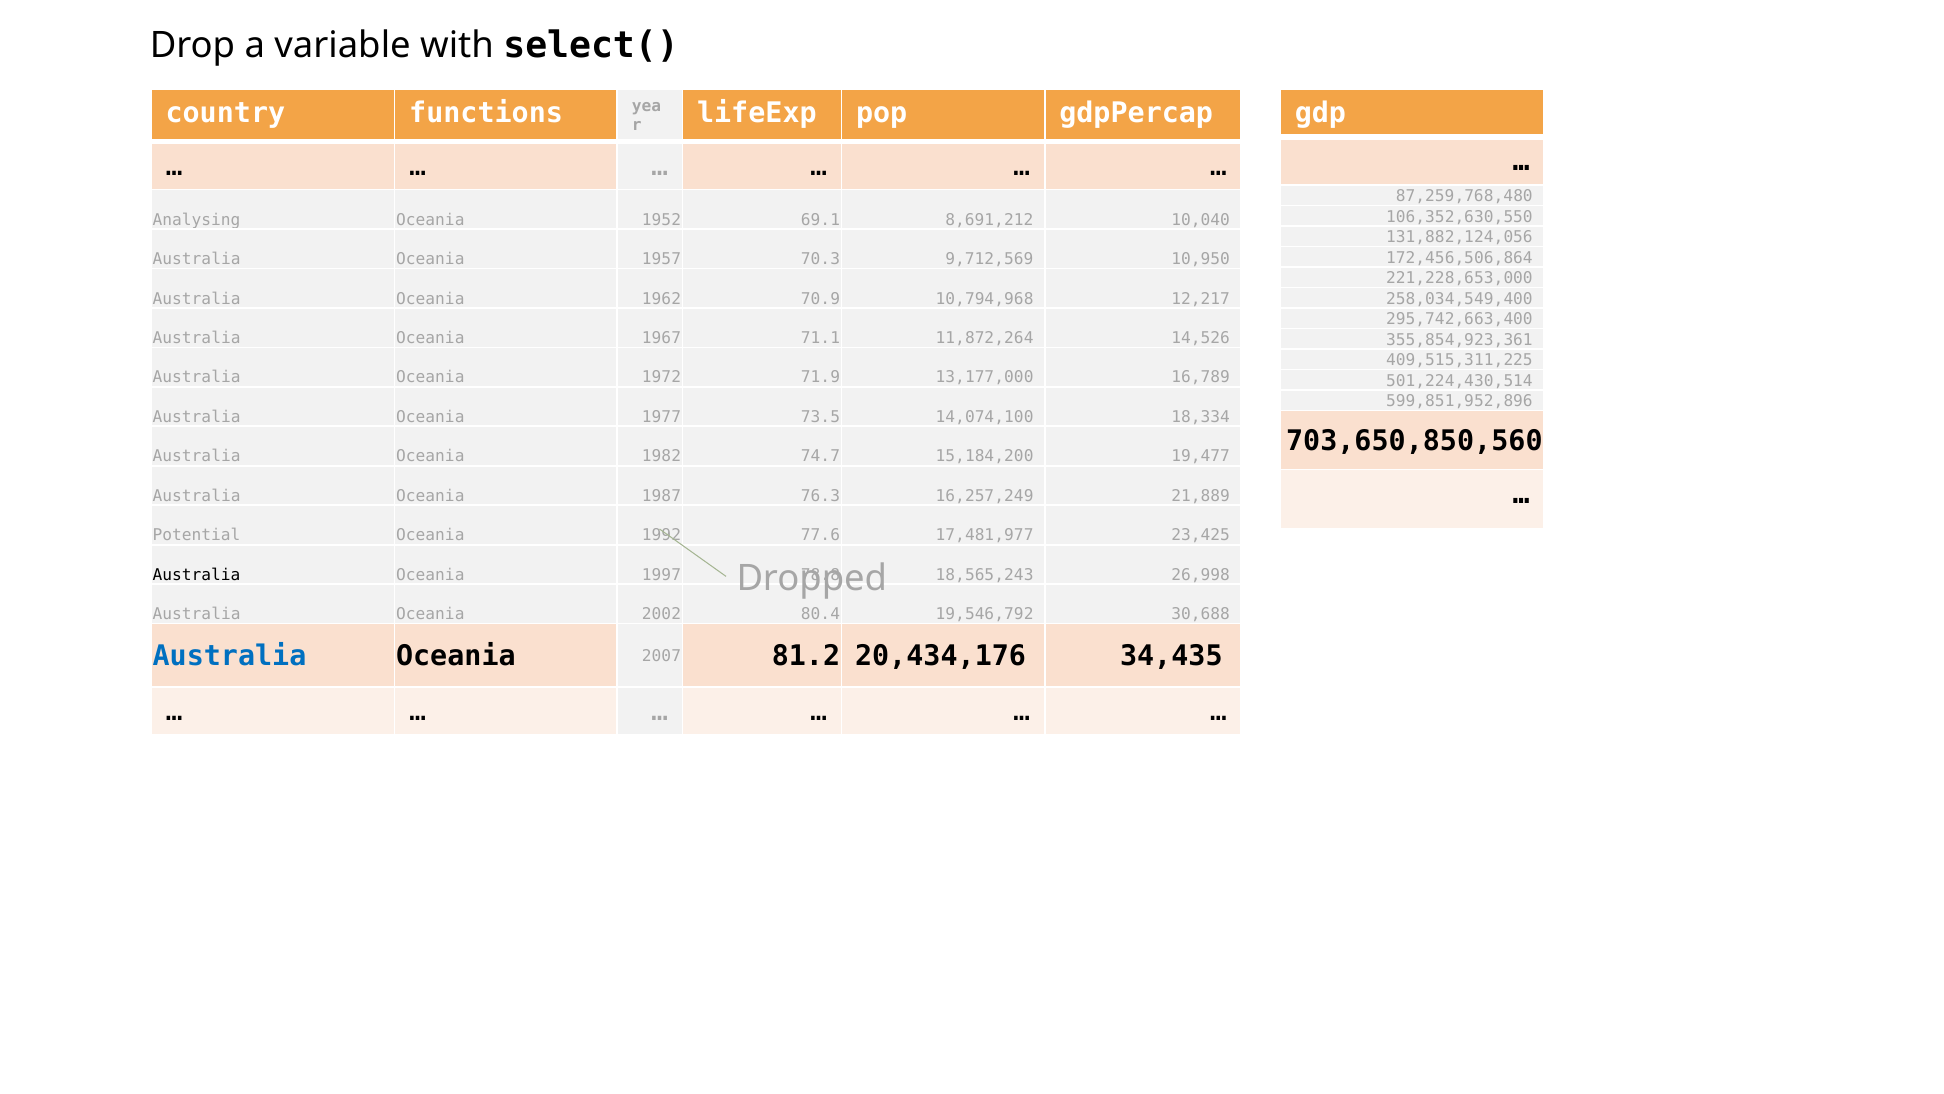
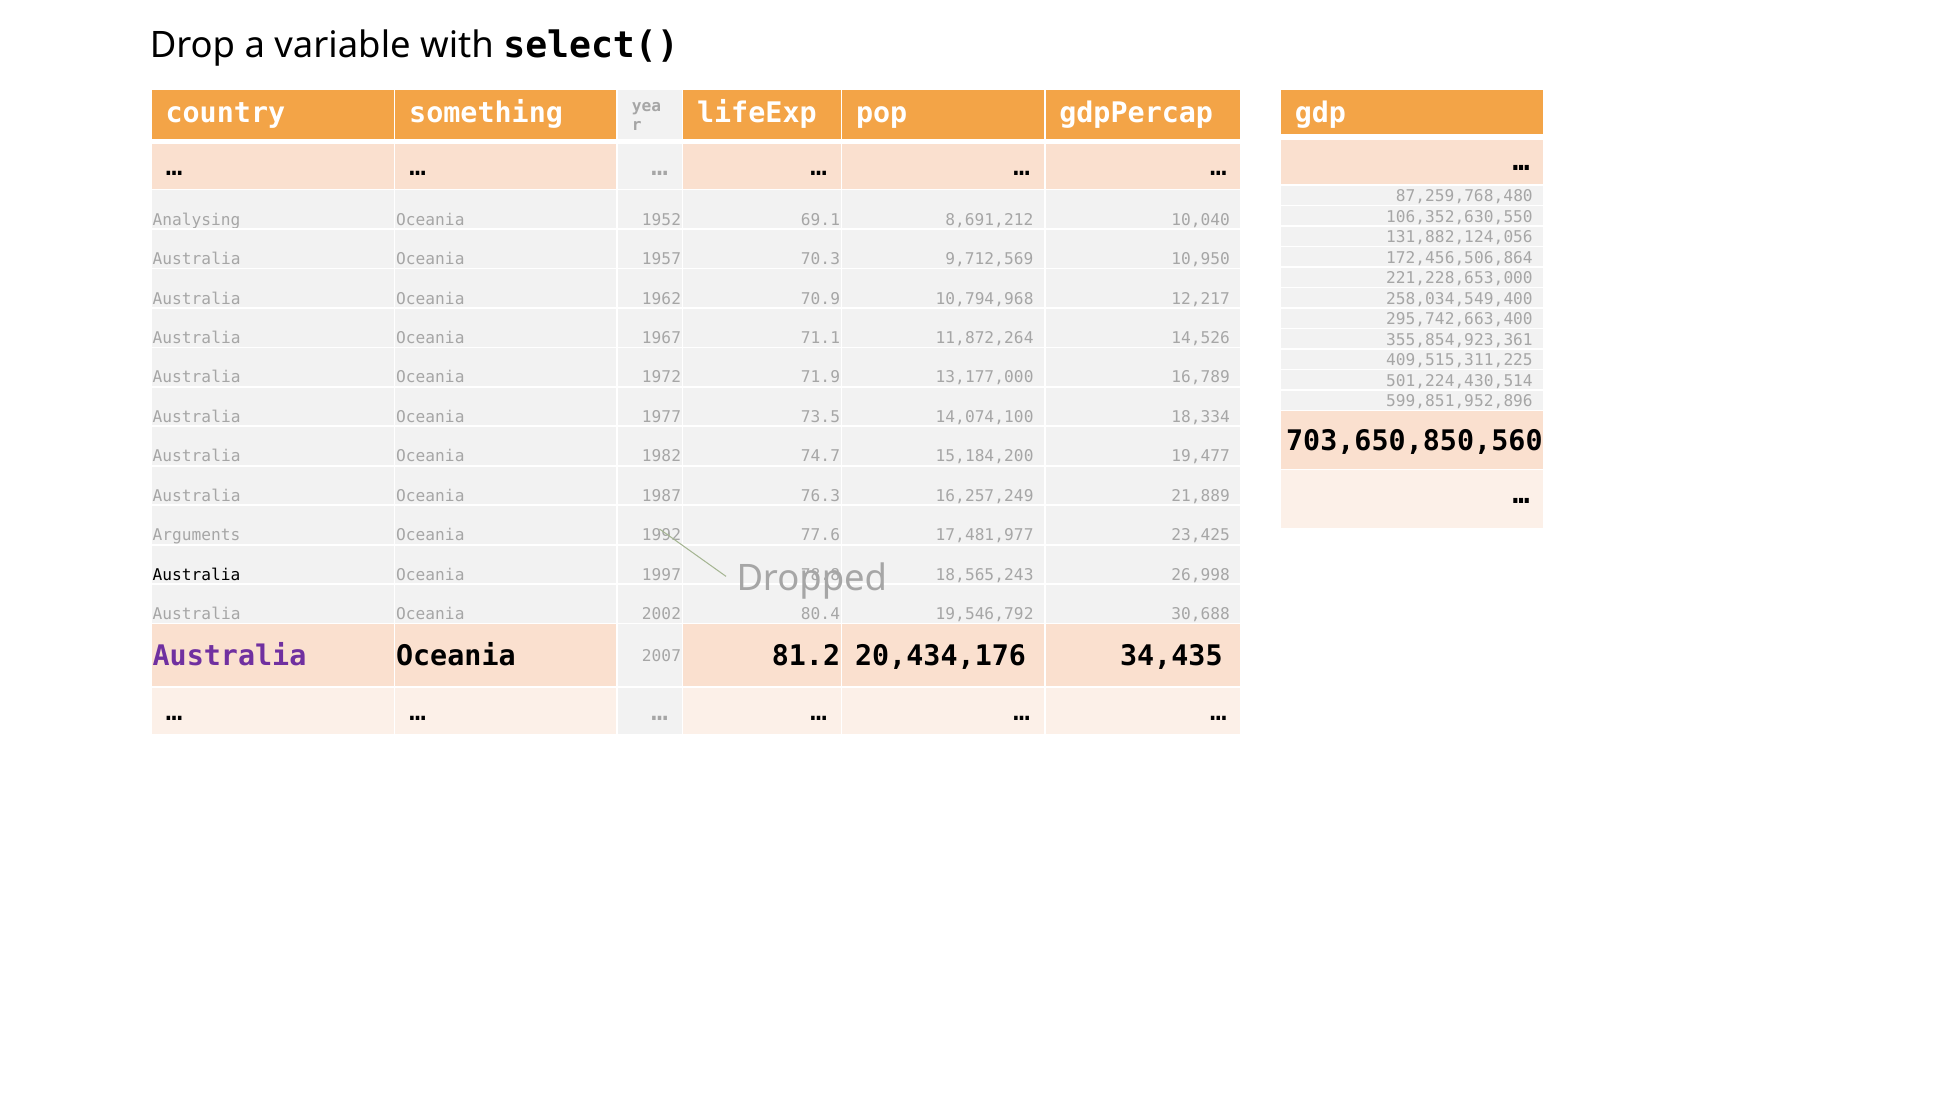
functions: functions -> something (486, 113)
Potential: Potential -> Arguments (197, 535)
Australia colour: blue -> purple (229, 656)
